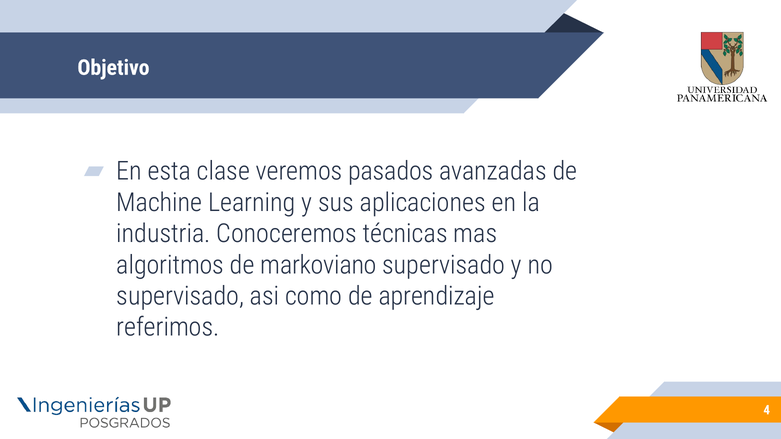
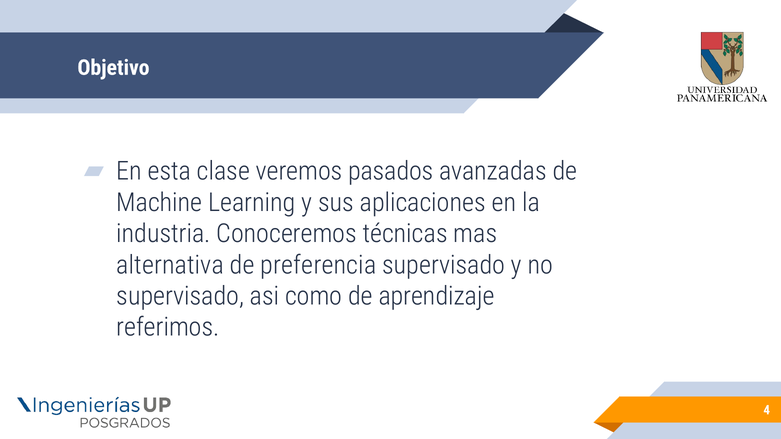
algoritmos: algoritmos -> alternativa (170, 265)
markoviano: markoviano -> preferencia (318, 265)
